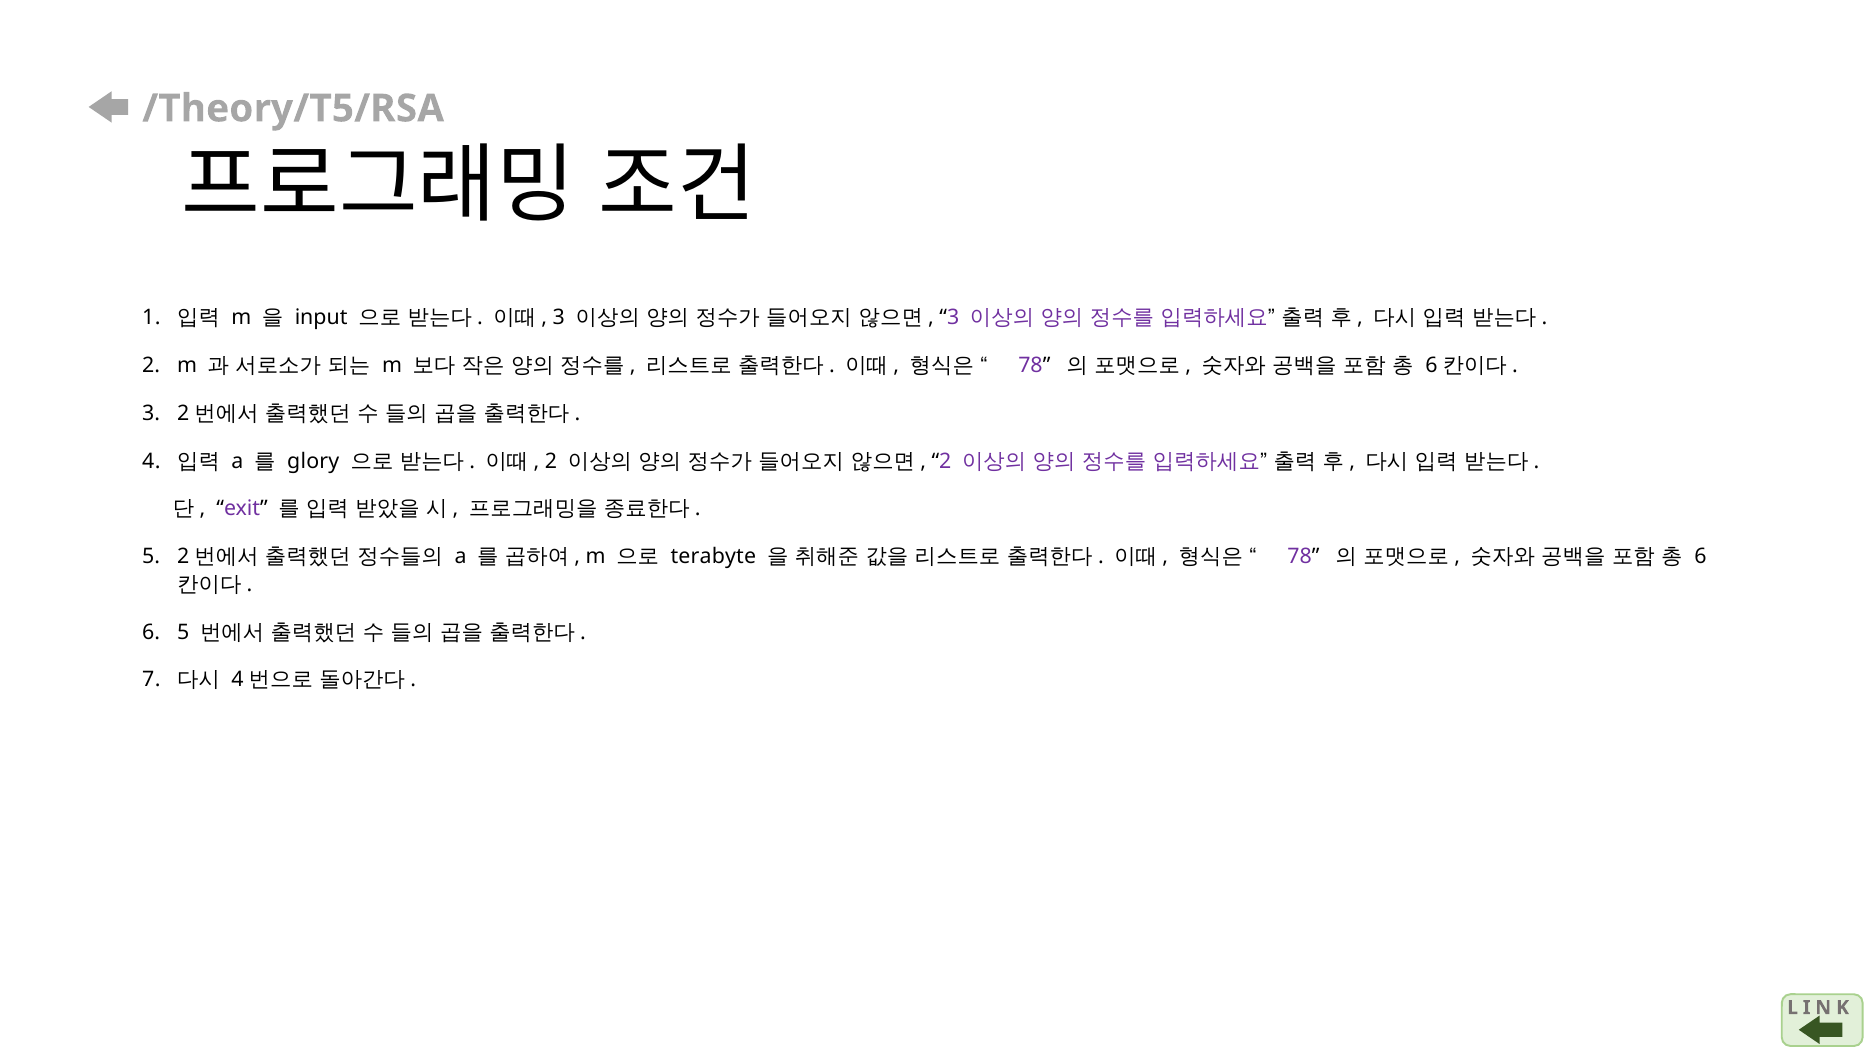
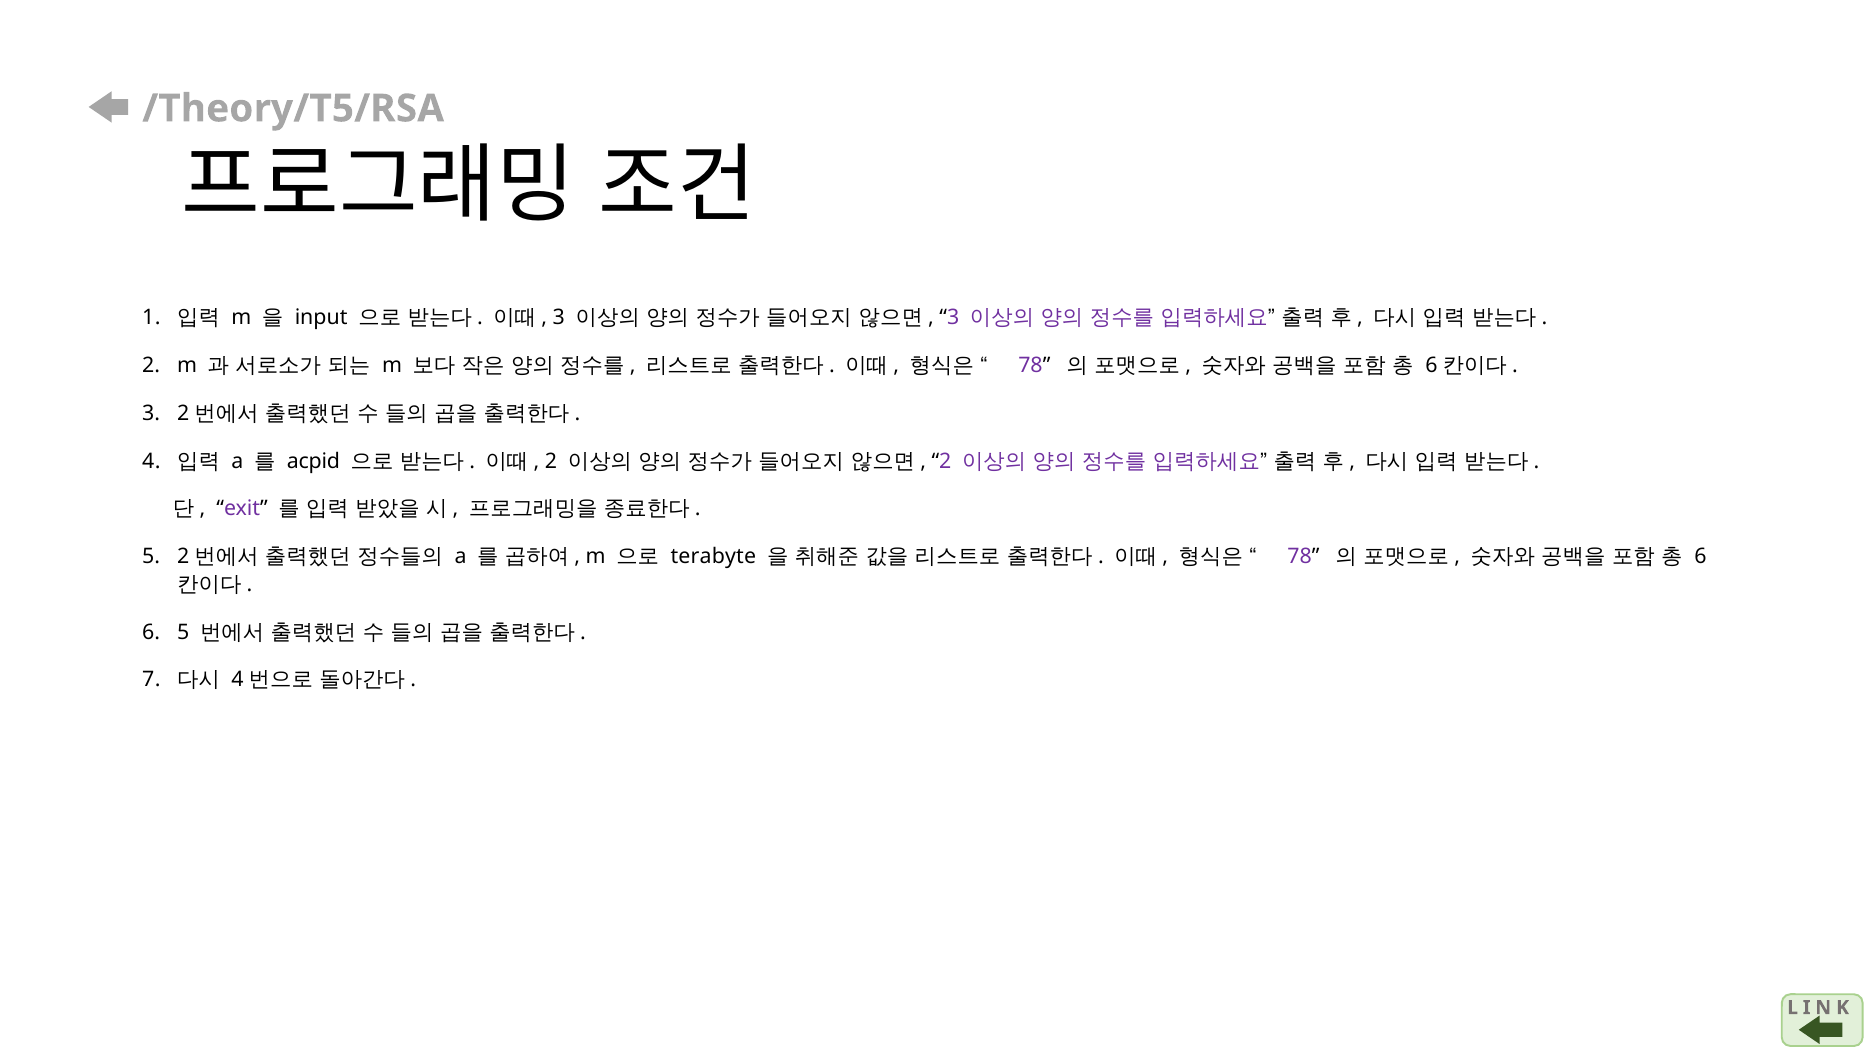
glory: glory -> acpid (313, 461)
